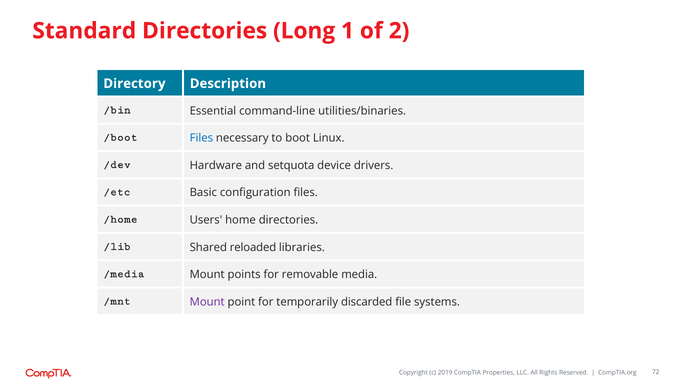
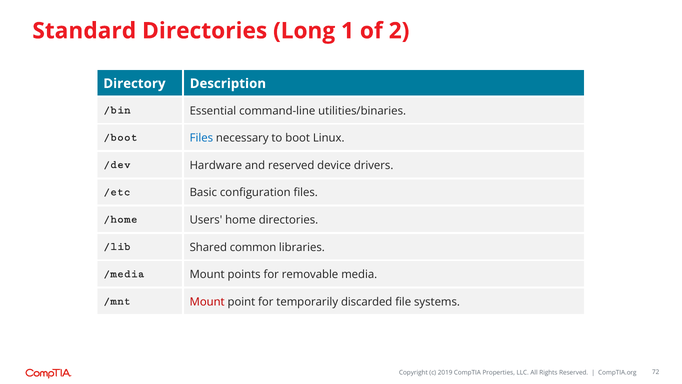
and setquota: setquota -> reserved (291, 165)
reloaded: reloaded -> common (253, 247)
Mount colour: purple -> red (207, 302)
